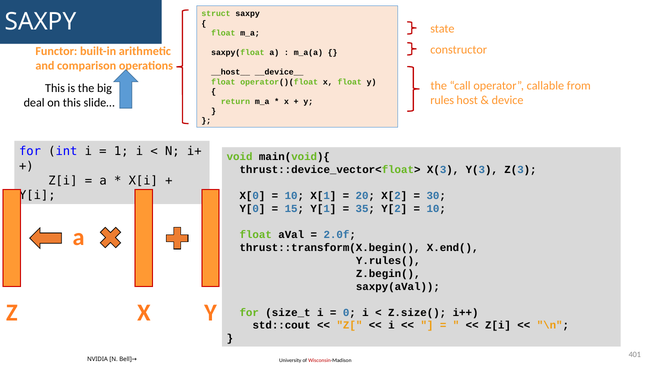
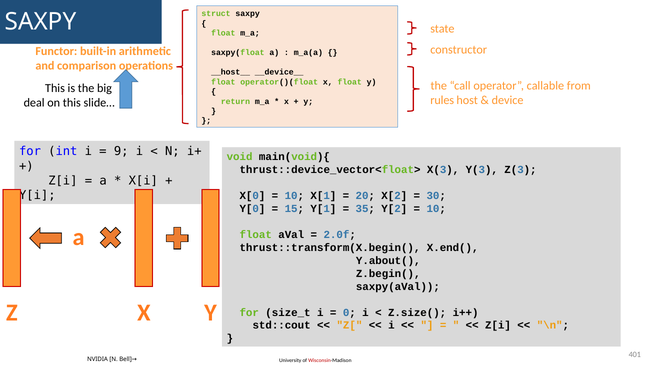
1: 1 -> 9 (121, 151)
Y.rules(: Y.rules( -> Y.about( (388, 260)
